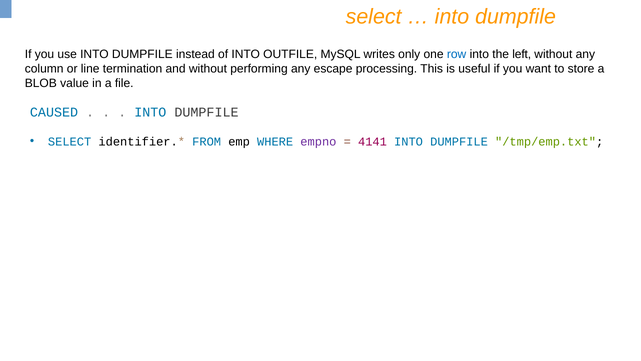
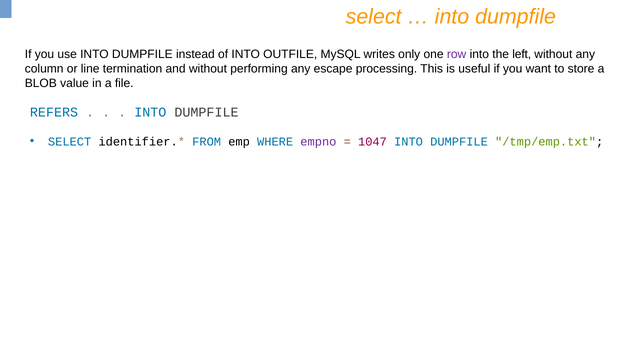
row colour: blue -> purple (457, 54)
CAUSED: CAUSED -> REFERS (54, 112)
4141: 4141 -> 1047 (372, 141)
